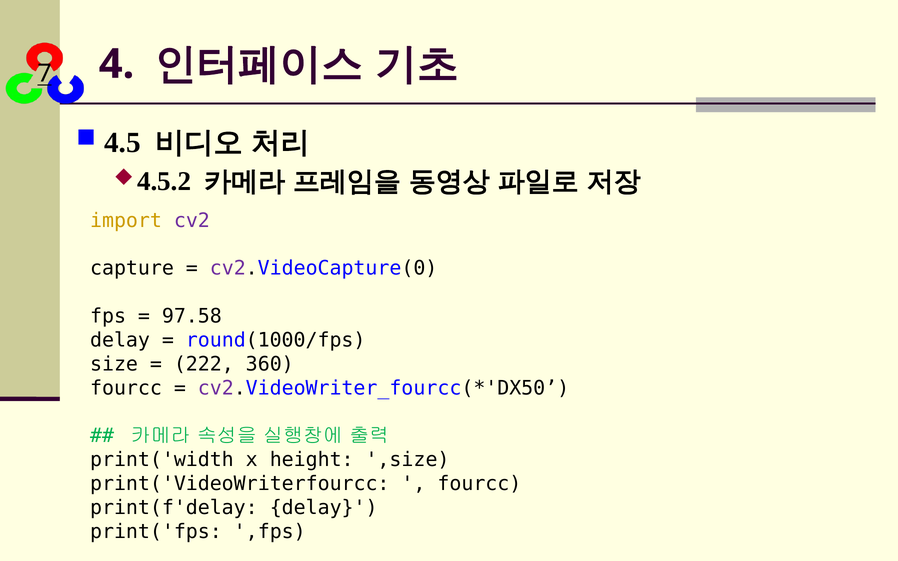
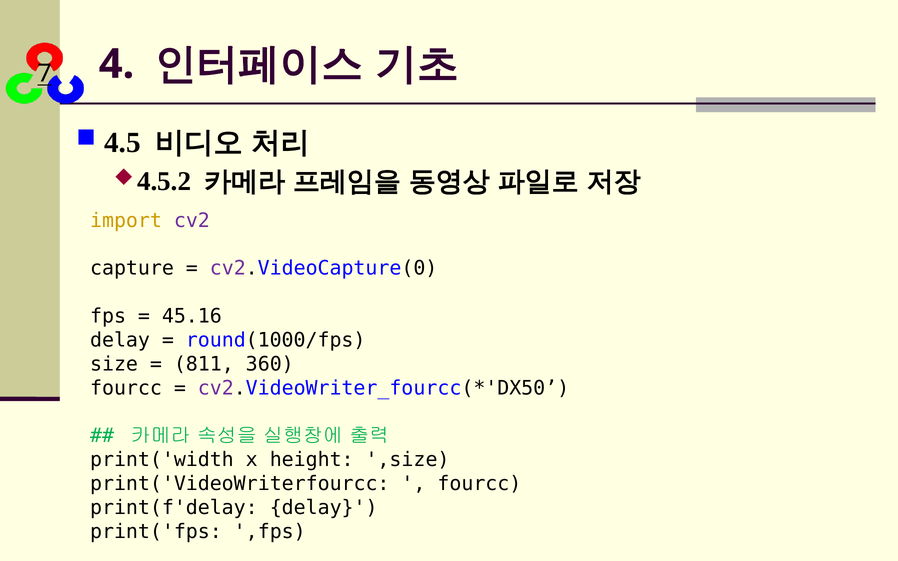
97.58: 97.58 -> 45.16 (192, 316)
222: 222 -> 811 (204, 364)
